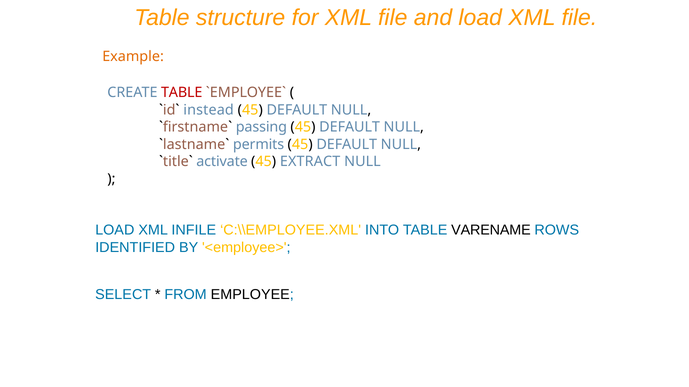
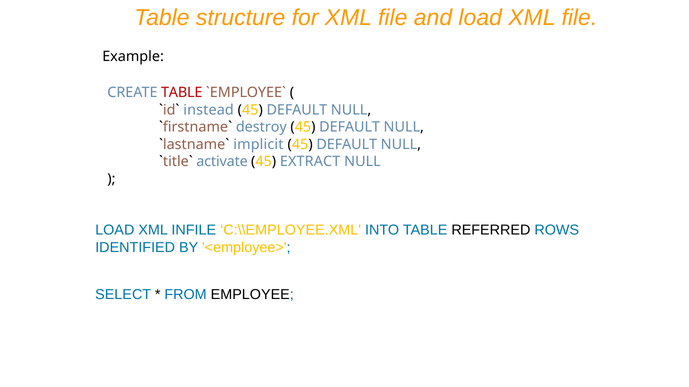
Example colour: orange -> black (133, 57)
passing: passing -> destroy (261, 127)
permits: permits -> implicit (258, 145)
VARENAME: VARENAME -> REFERRED (491, 231)
